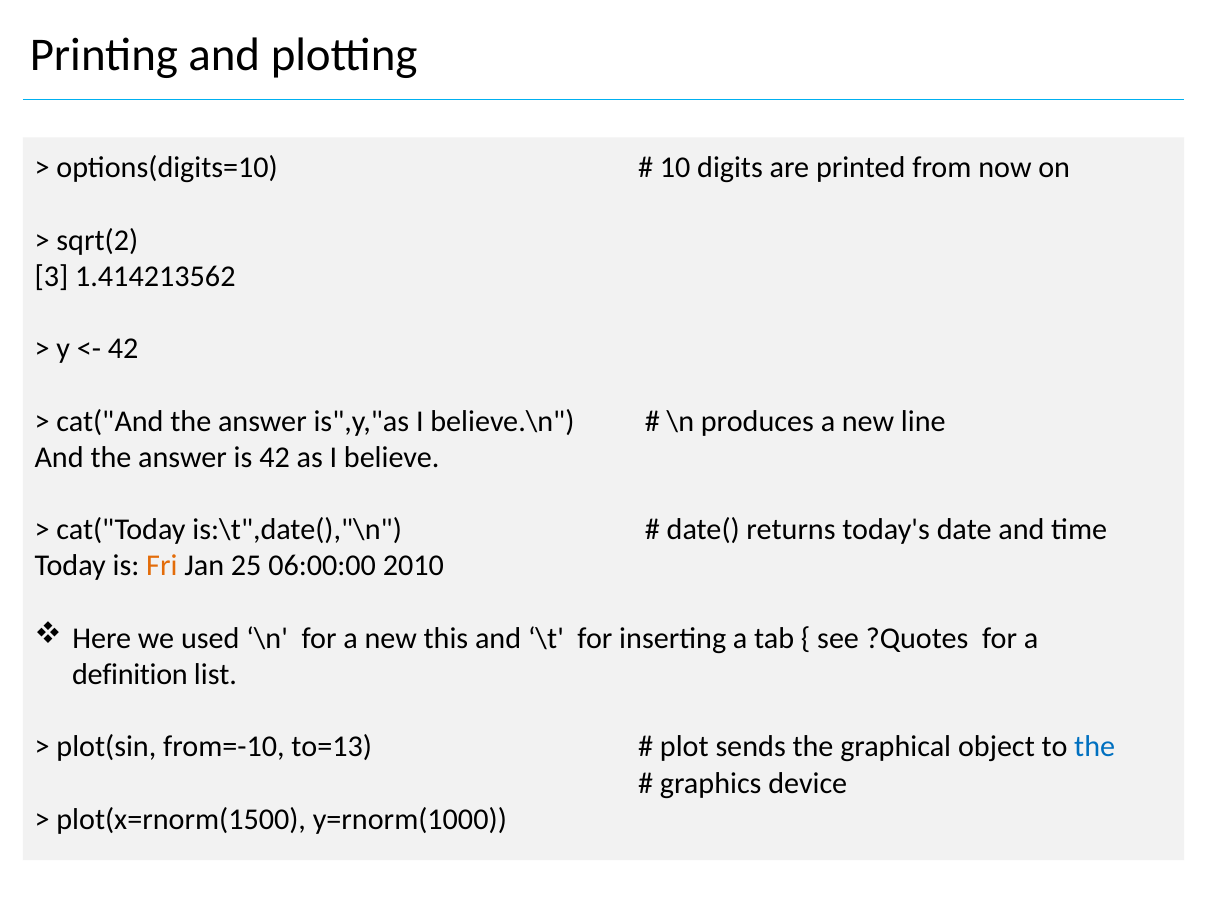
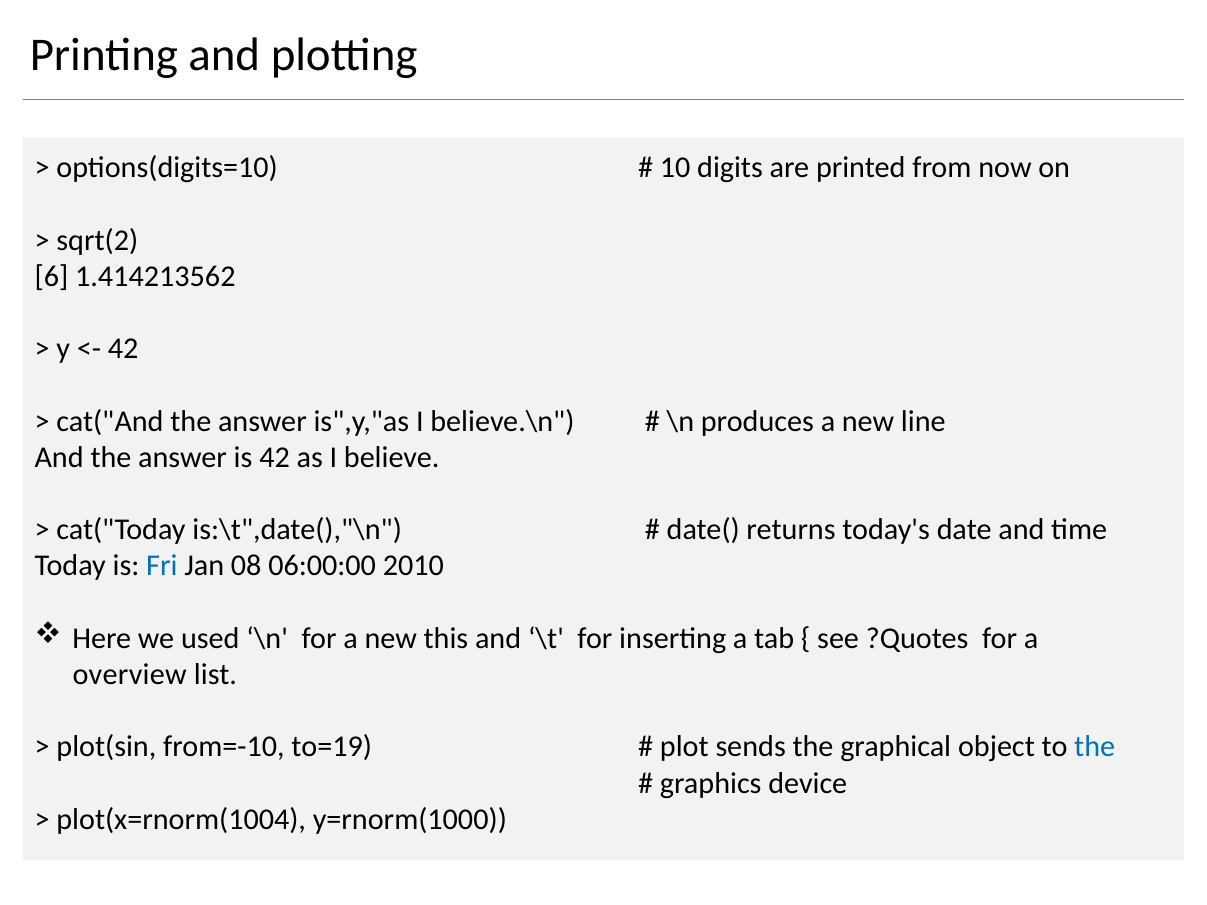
3: 3 -> 6 (52, 276)
Fri colour: orange -> blue (162, 566)
25: 25 -> 08 (246, 566)
definition: definition -> overview (130, 675)
to=13: to=13 -> to=19 (332, 747)
plot(x=rnorm(1500: plot(x=rnorm(1500 -> plot(x=rnorm(1004 (181, 819)
